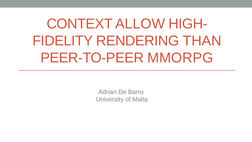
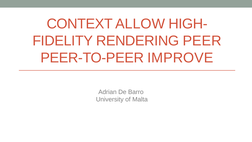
THAN: THAN -> PEER (202, 41)
MMORPG: MMORPG -> IMPROVE (180, 58)
